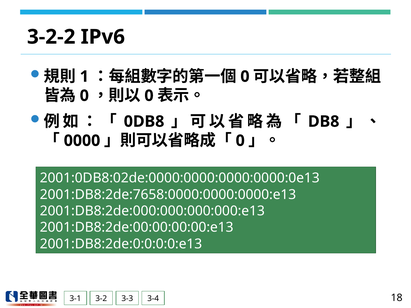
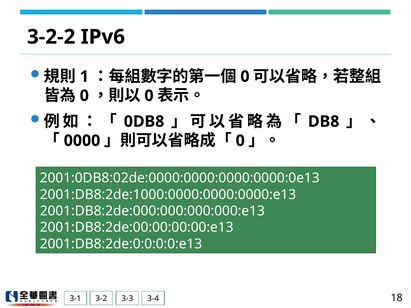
2001:DB8:2de:7658:0000:0000:0000:e13: 2001:DB8:2de:7658:0000:0000:0000:e13 -> 2001:DB8:2de:1000:0000:0000:0000:e13 (168, 195)
